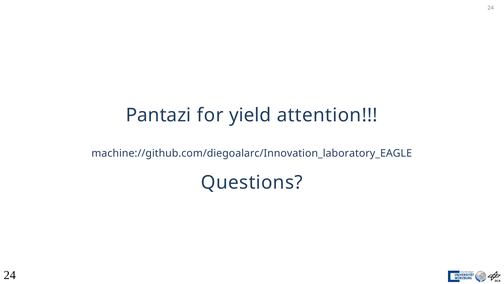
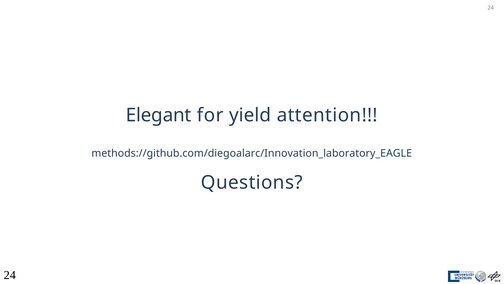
Pantazi: Pantazi -> Elegant (159, 115)
machine://github.com/diegoalarc/Innovation_laboratory_EAGLE: machine://github.com/diegoalarc/Innovation_laboratory_EAGLE -> methods://github.com/diegoalarc/Innovation_laboratory_EAGLE (252, 153)
